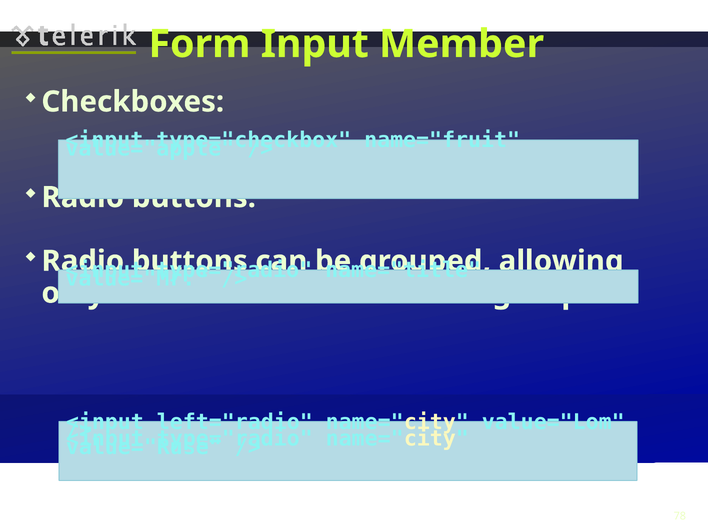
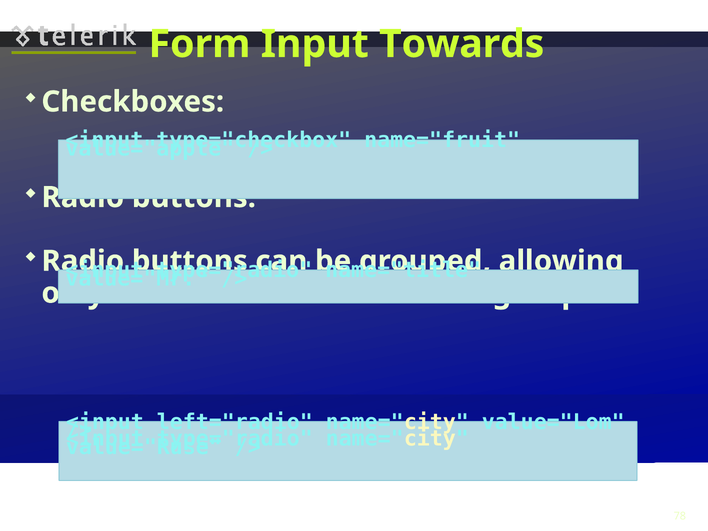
Member: Member -> Towards (462, 44)
